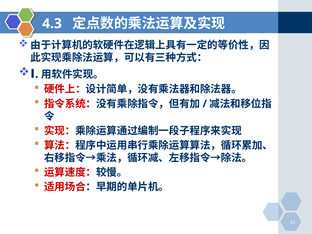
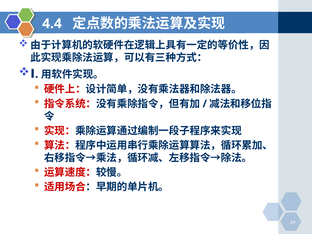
4.3: 4.3 -> 4.4 (52, 24)
